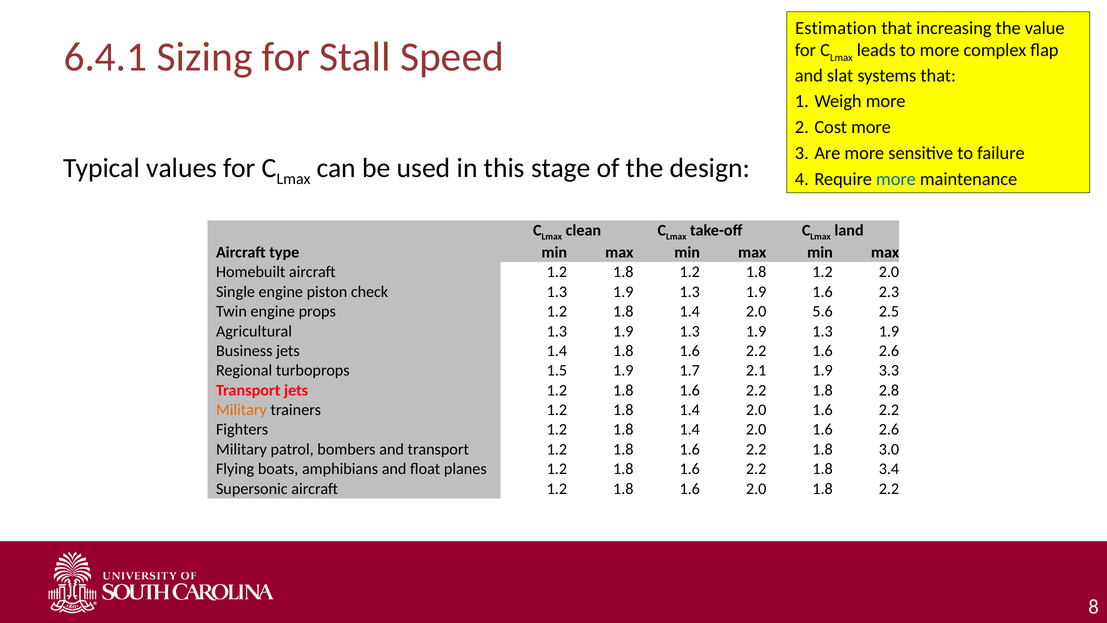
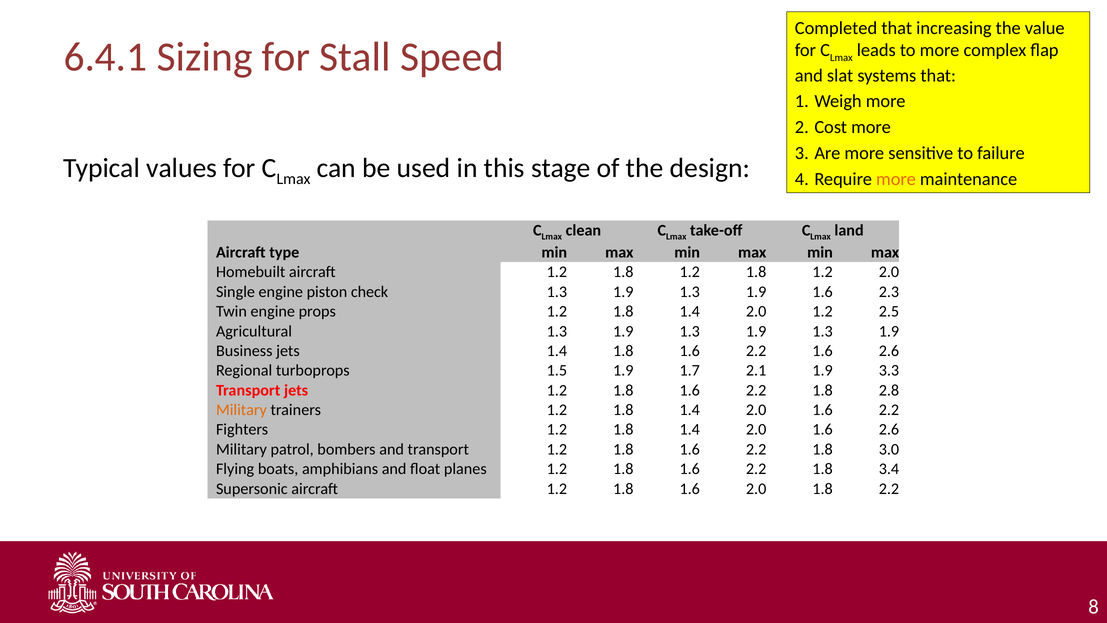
Estimation: Estimation -> Completed (836, 28)
more colour: blue -> orange (896, 179)
2.0 5.6: 5.6 -> 1.2 (823, 311)
